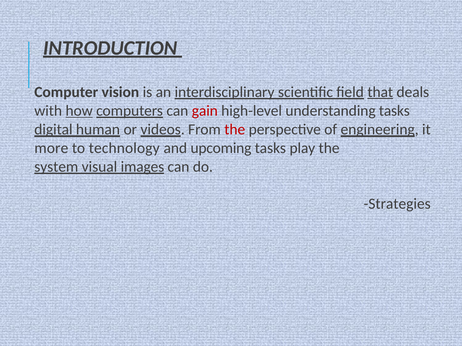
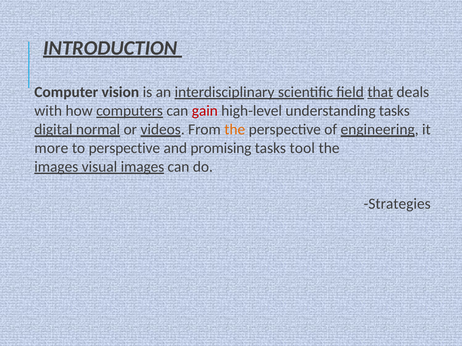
how underline: present -> none (79, 111)
human: human -> normal (98, 130)
the colour: red -> orange (235, 130)
to technology: technology -> perspective (124, 148)
upcoming: upcoming -> promising (221, 148)
play: play -> tool (302, 148)
system: system -> images (56, 167)
